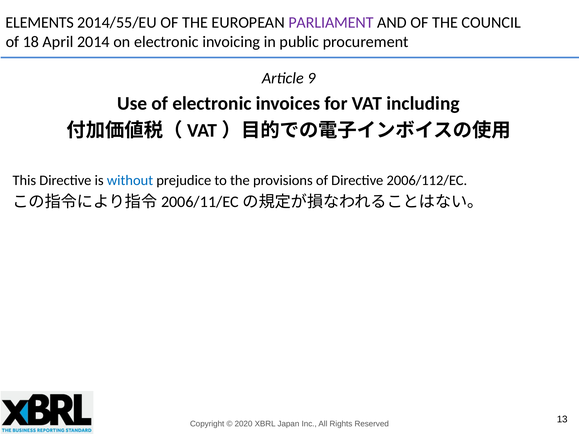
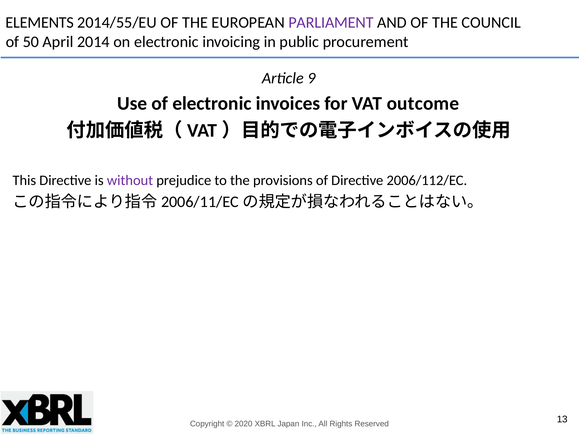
18: 18 -> 50 (31, 42)
including: including -> outcome (423, 104)
without colour: blue -> purple (130, 180)
